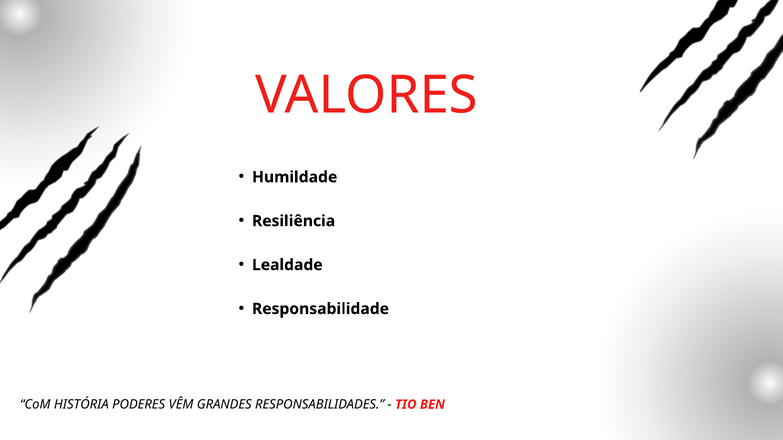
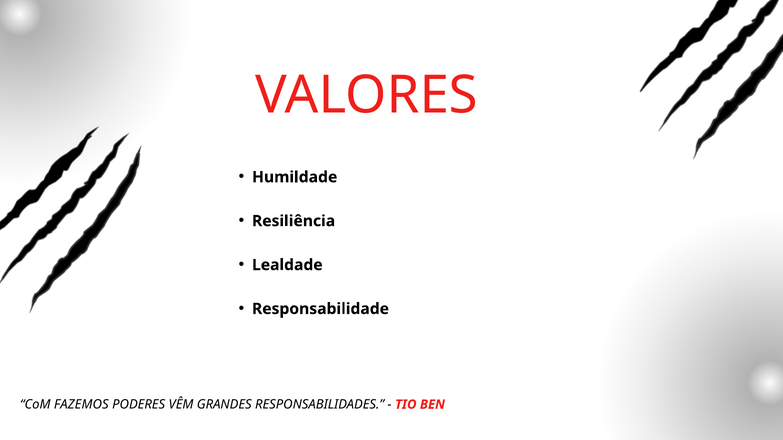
HISTÓRIA: HISTÓRIA -> FAZEMOS (81, 405)
